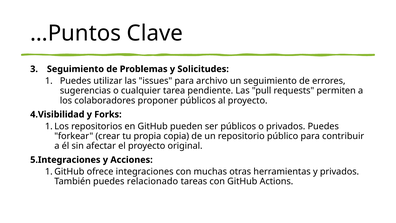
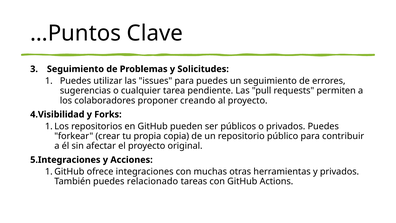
para archivo: archivo -> puedes (212, 81)
proponer públicos: públicos -> creando (198, 100)
